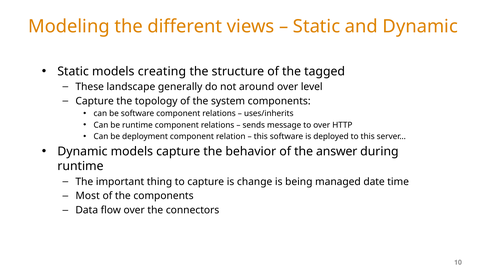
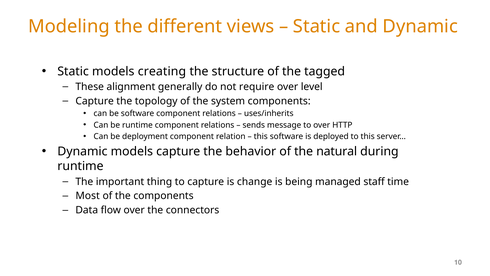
landscape: landscape -> alignment (131, 87)
around: around -> require (257, 87)
answer: answer -> natural (337, 151)
date: date -> staff (374, 181)
